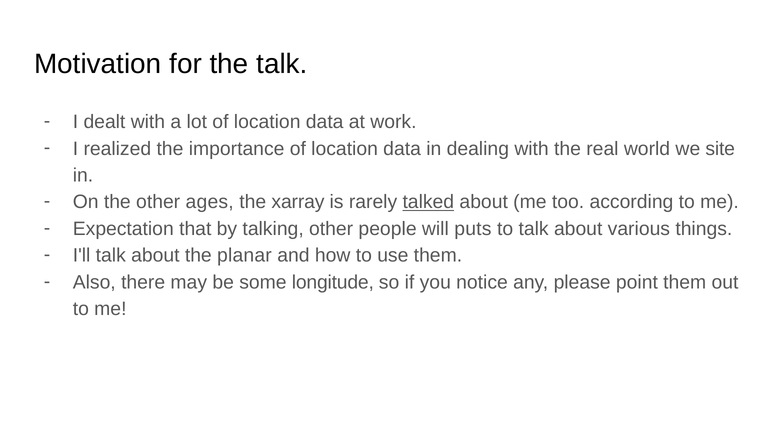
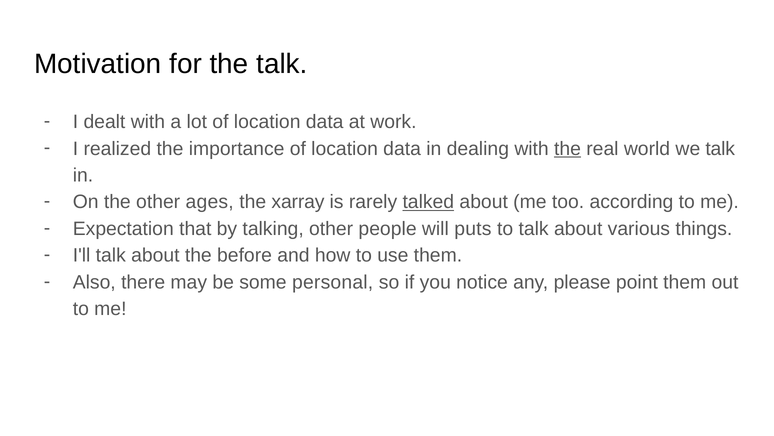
the underline: none -> present (568, 148)
we site: site -> talk (720, 148)
planar: planar -> before (245, 255)
longitude: longitude -> personal (333, 282)
